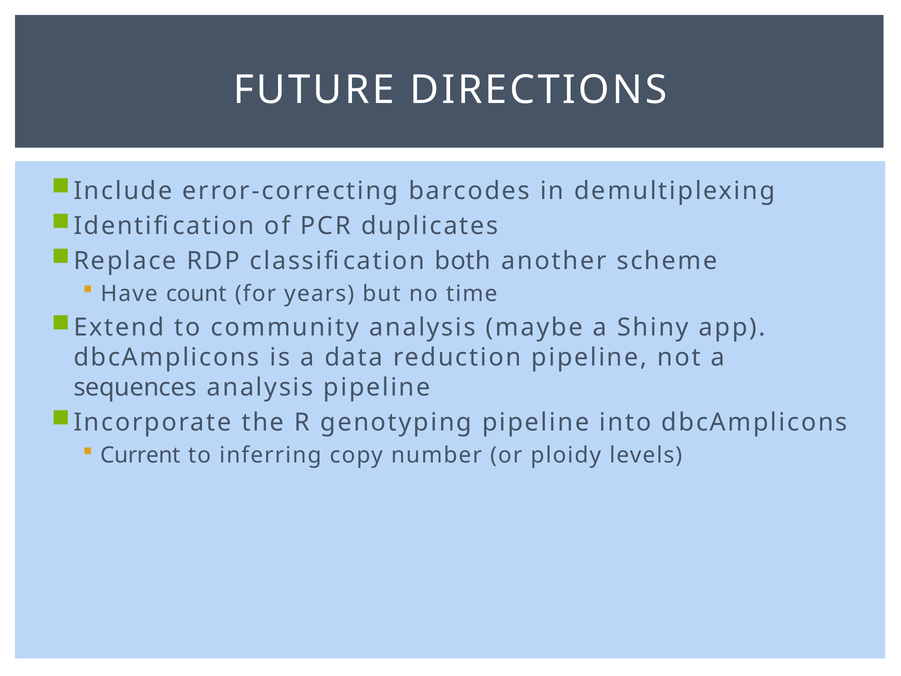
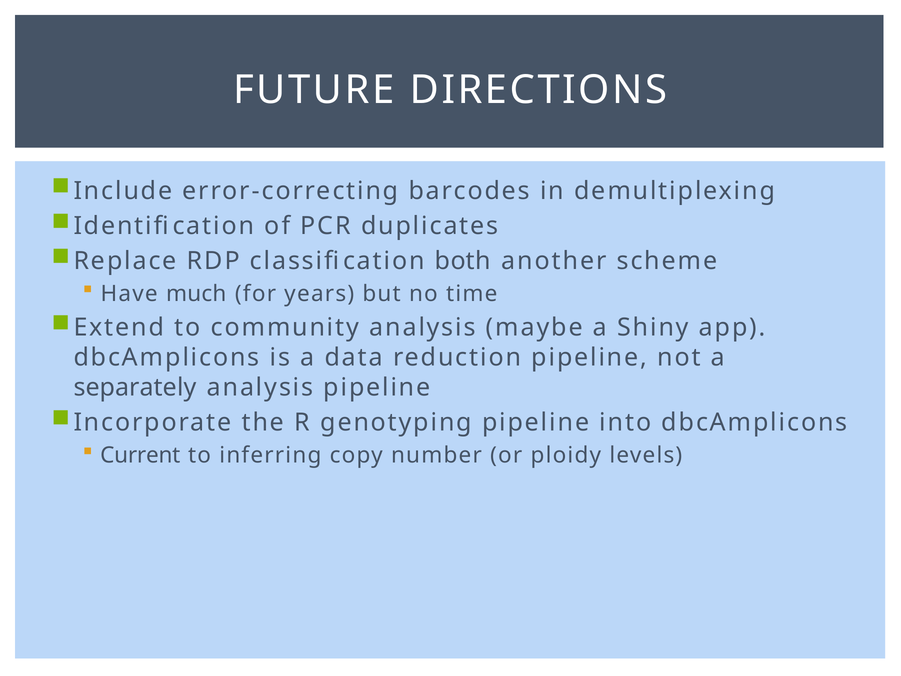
count: count -> much (196, 294)
sequences: sequences -> separately (135, 387)
